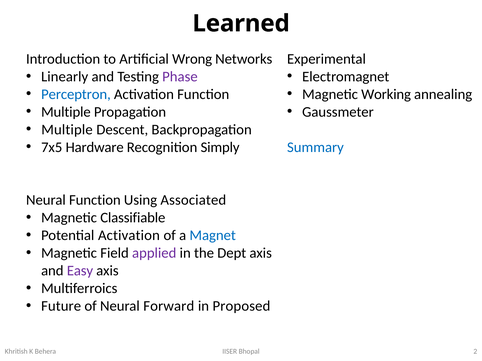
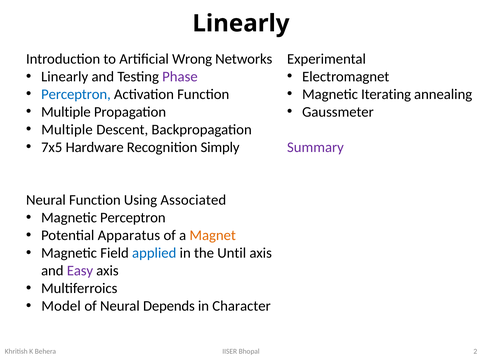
Learned: Learned -> Linearly (241, 23)
Working: Working -> Iterating (386, 94)
Summary colour: blue -> purple (315, 147)
Magnetic Classifiable: Classifiable -> Perceptron (133, 218)
Potential Activation: Activation -> Apparatus (129, 236)
Magnet colour: blue -> orange (213, 236)
applied colour: purple -> blue (154, 253)
Dept: Dept -> Until (232, 253)
Future: Future -> Model (61, 306)
Forward: Forward -> Depends (169, 306)
Proposed: Proposed -> Character (242, 306)
